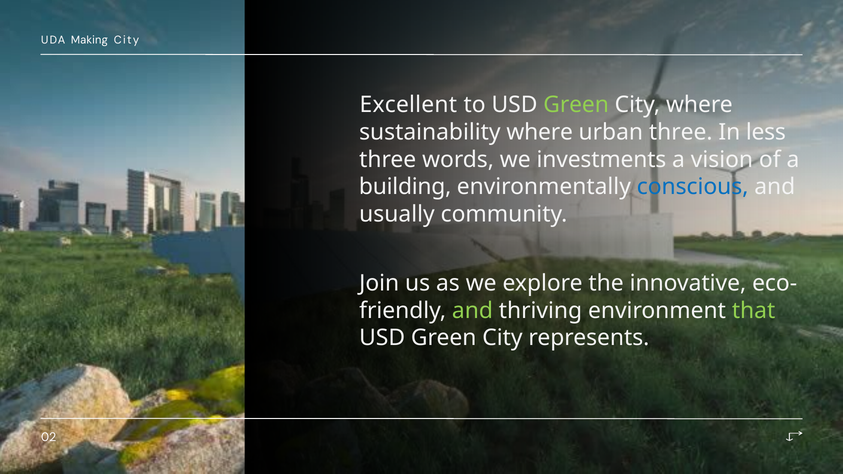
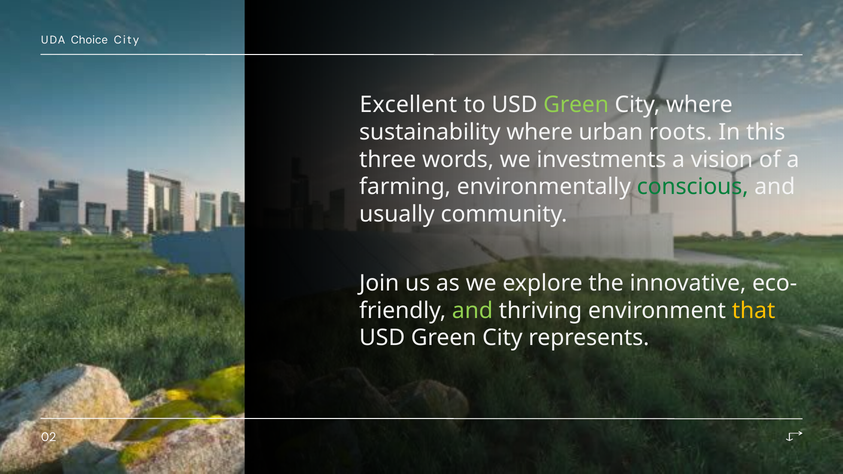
Making: Making -> Choice (89, 40)
urban three: three -> roots (681, 132)
less: less -> this (766, 132)
building: building -> farming (405, 187)
conscious colour: blue -> green (693, 187)
that colour: light green -> yellow (754, 311)
